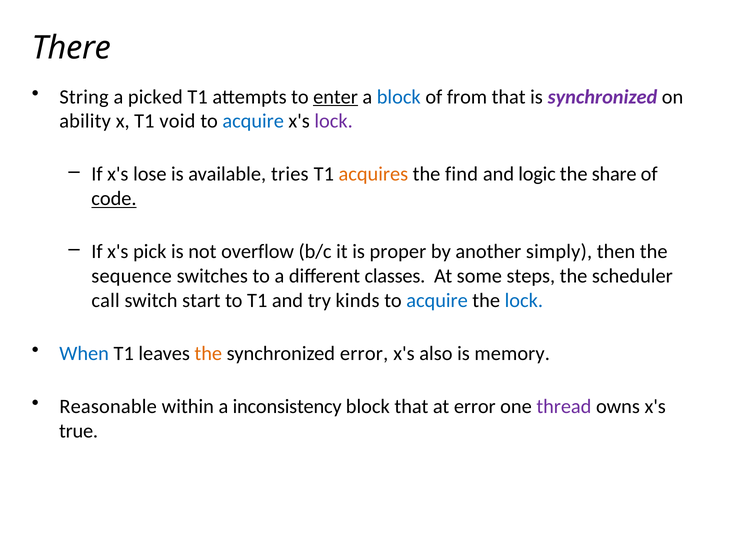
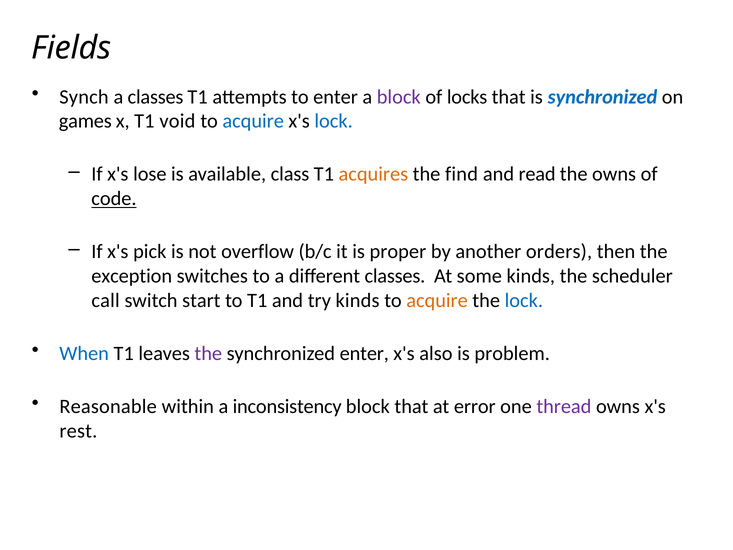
There: There -> Fields (71, 48)
String: String -> Synch (84, 97)
a picked: picked -> classes (156, 97)
enter underline: present -> none (336, 97)
block colour: blue -> purple (399, 97)
from: from -> locks (467, 97)
synchronized colour: purple -> blue (602, 97)
ability: ability -> games (85, 121)
lock colour: purple -> blue (334, 121)
tries: tries -> class (290, 174)
logic: logic -> read (537, 174)
the share: share -> owns (614, 174)
simply: simply -> orders (559, 252)
sequence: sequence -> exception (132, 276)
some steps: steps -> kinds (531, 276)
acquire colour: blue -> orange (437, 300)
the colour: orange -> purple (208, 353)
synchronized error: error -> enter (364, 353)
memory: memory -> problem (512, 353)
true: true -> rest (78, 431)
